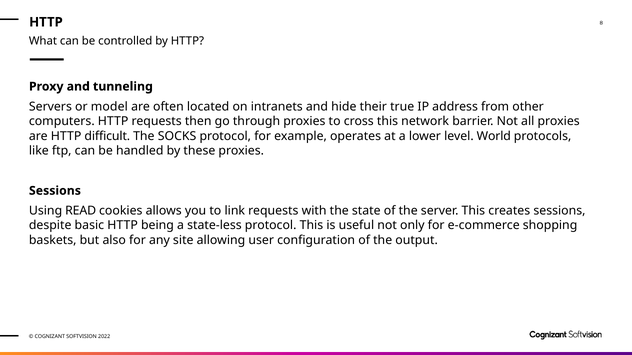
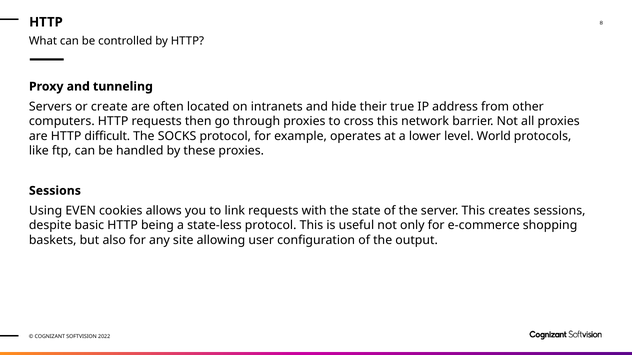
model: model -> create (109, 107)
READ: READ -> EVEN (81, 211)
